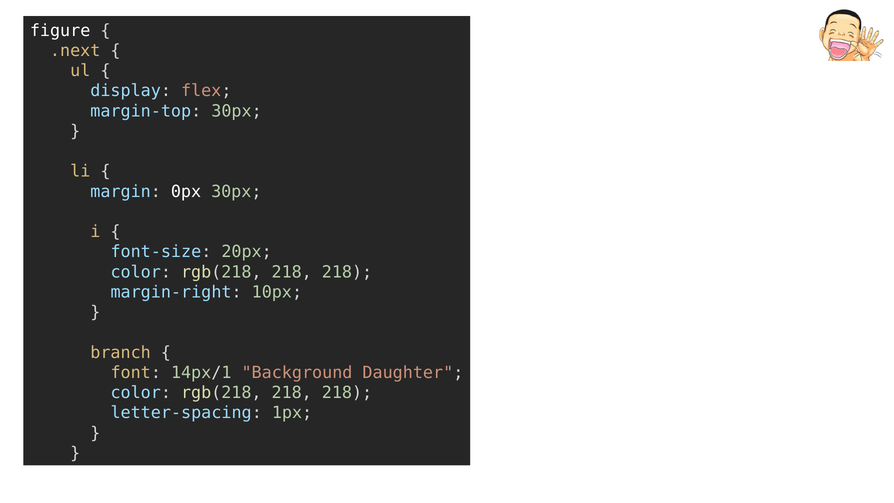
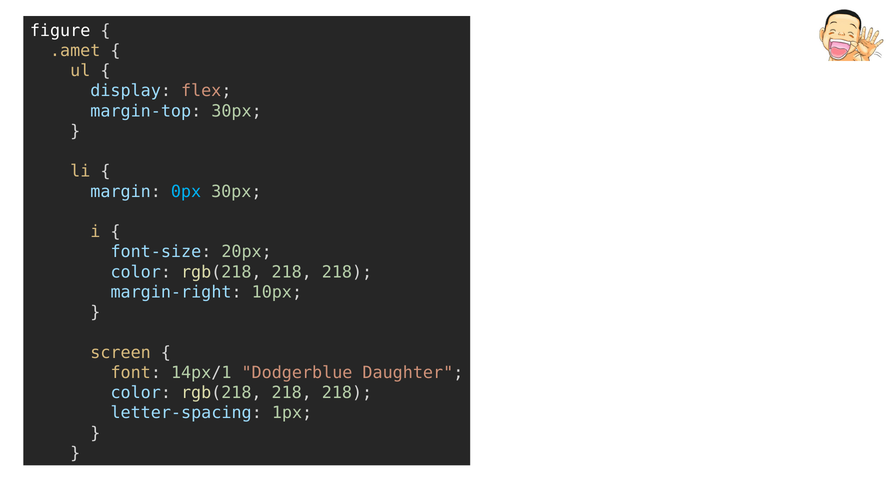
.next: .next -> .amet (75, 51)
0px colour: white -> light blue (186, 191)
branch: branch -> screen (121, 352)
Background: Background -> Dodgerblue (297, 373)
